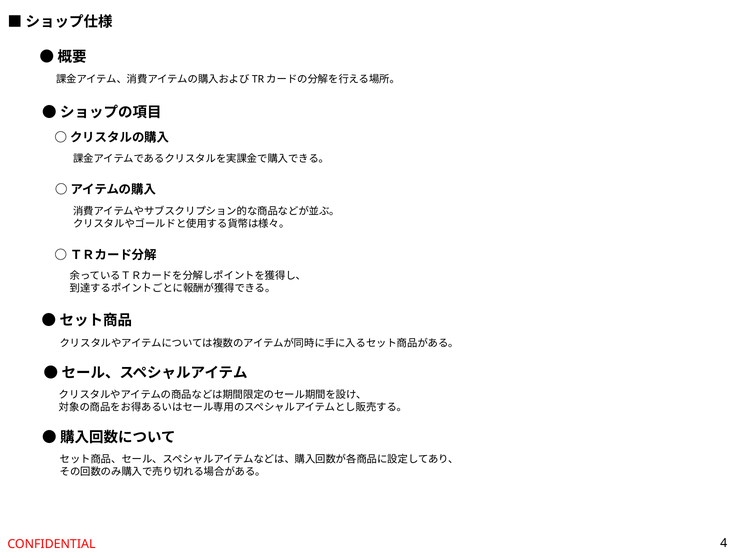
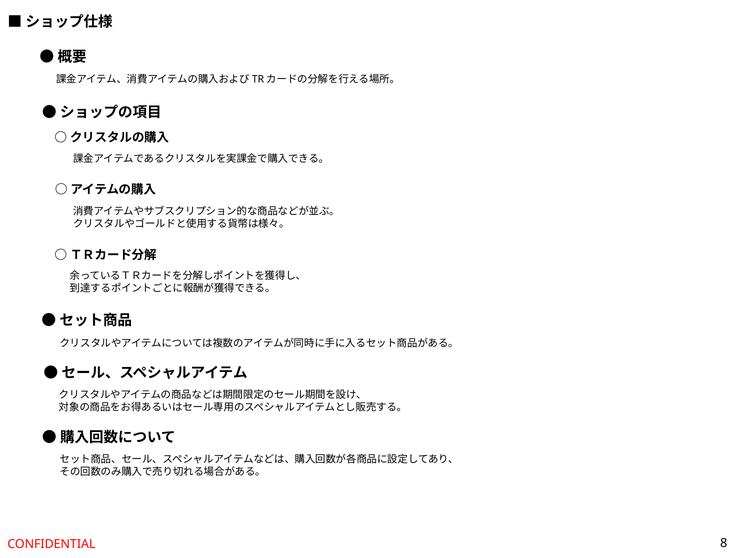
4: 4 -> 8 (724, 543)
